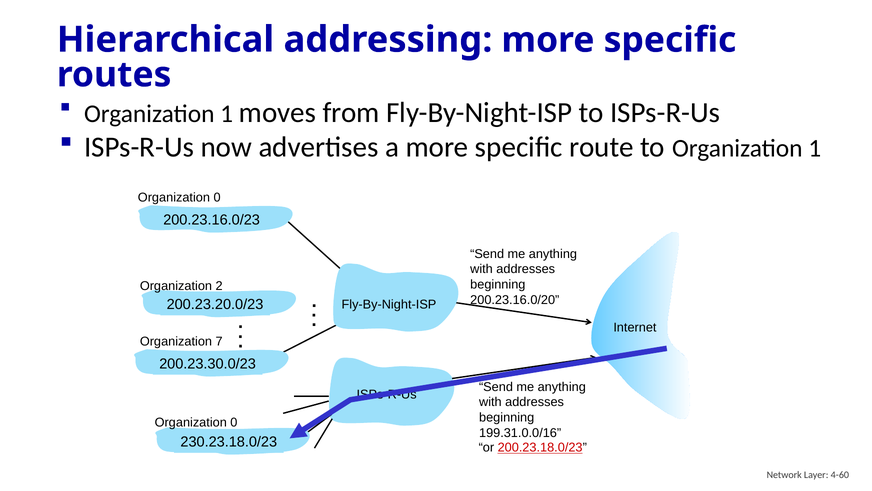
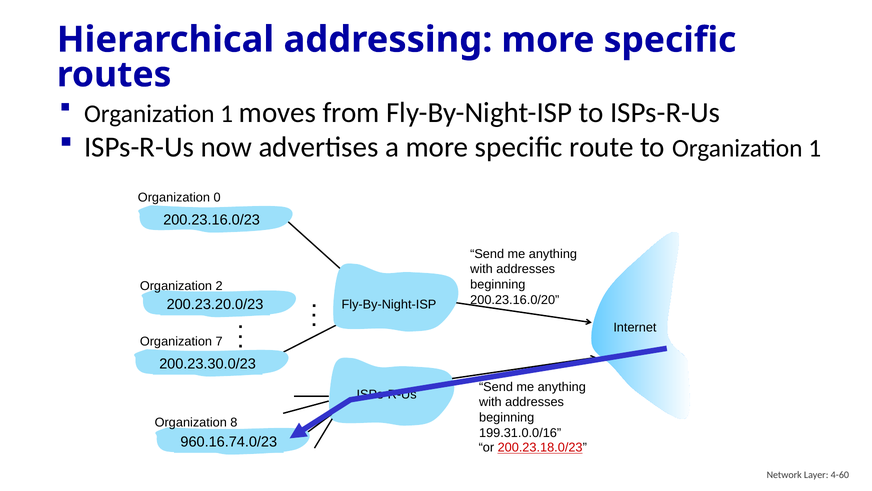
0: 0 -> 8 (234, 422)
230.23.18.0/23: 230.23.18.0/23 -> 960.16.74.0/23 (229, 441)
